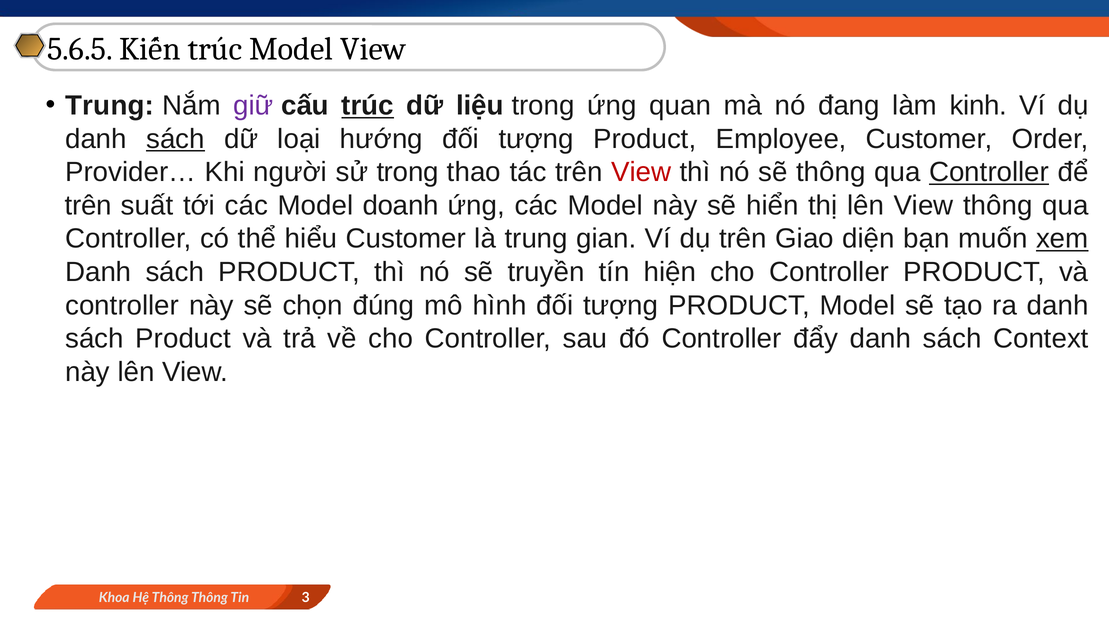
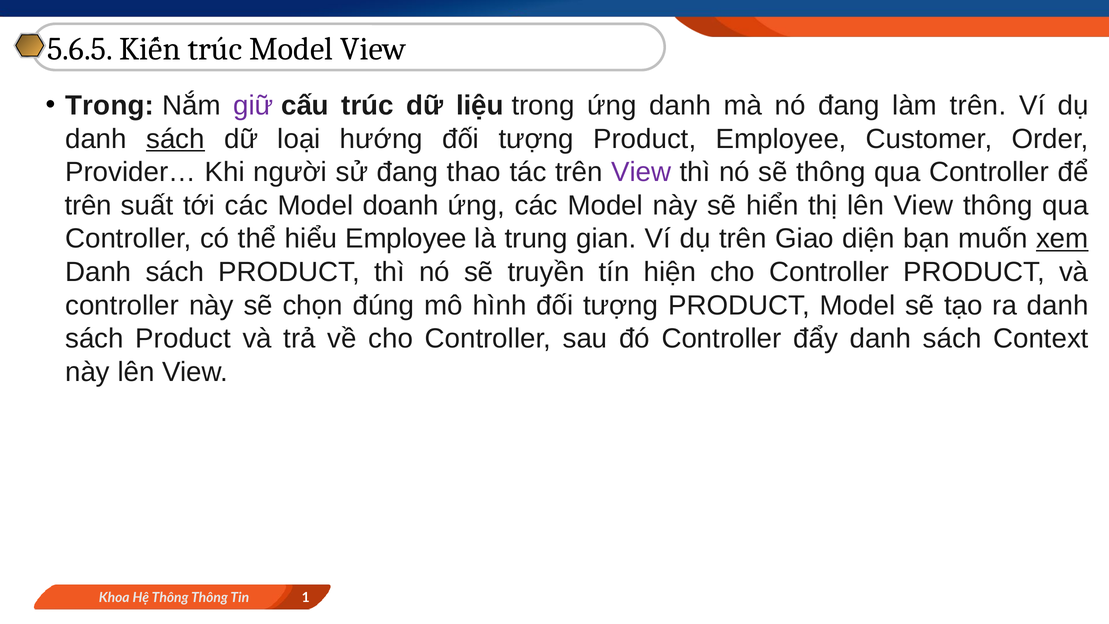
Trung: Trung -> Trong (110, 106)
trúc underline: present -> none (368, 106)
ứng quan: quan -> danh (680, 106)
làm kinh: kinh -> trên (978, 106)
sử trong: trong -> đang (407, 172)
View colour: red -> purple (641, 172)
Controller underline: present -> none (989, 172)
hiểu Customer: Customer -> Employee (406, 239)
3: 3 -> 1 (306, 598)
